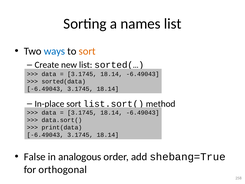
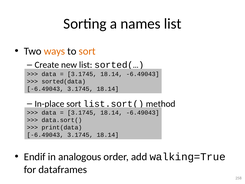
ways colour: blue -> orange (55, 51)
False: False -> Endif (35, 157)
shebang=True: shebang=True -> walking=True (188, 157)
orthogonal: orthogonal -> dataframes (63, 169)
